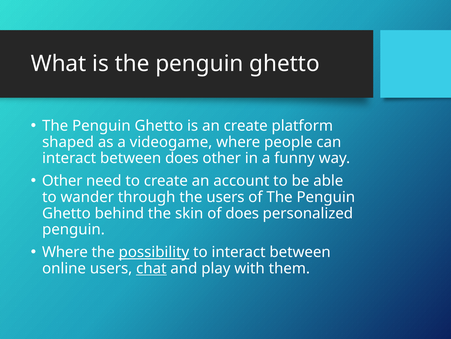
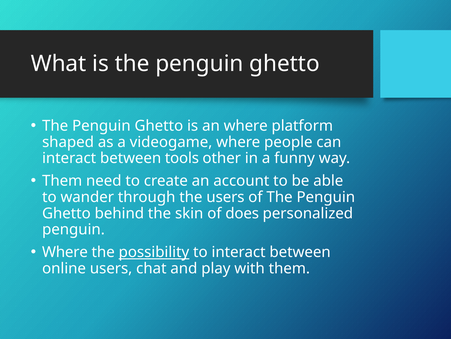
an create: create -> where (246, 126)
between does: does -> tools (182, 158)
Other: Other -> Them (62, 180)
chat underline: present -> none (151, 268)
